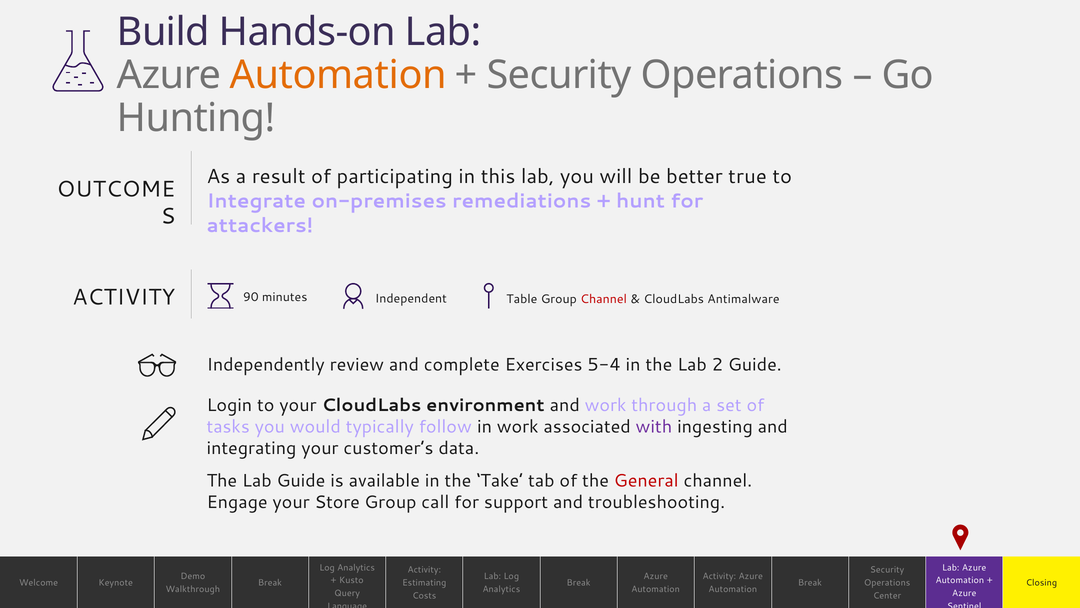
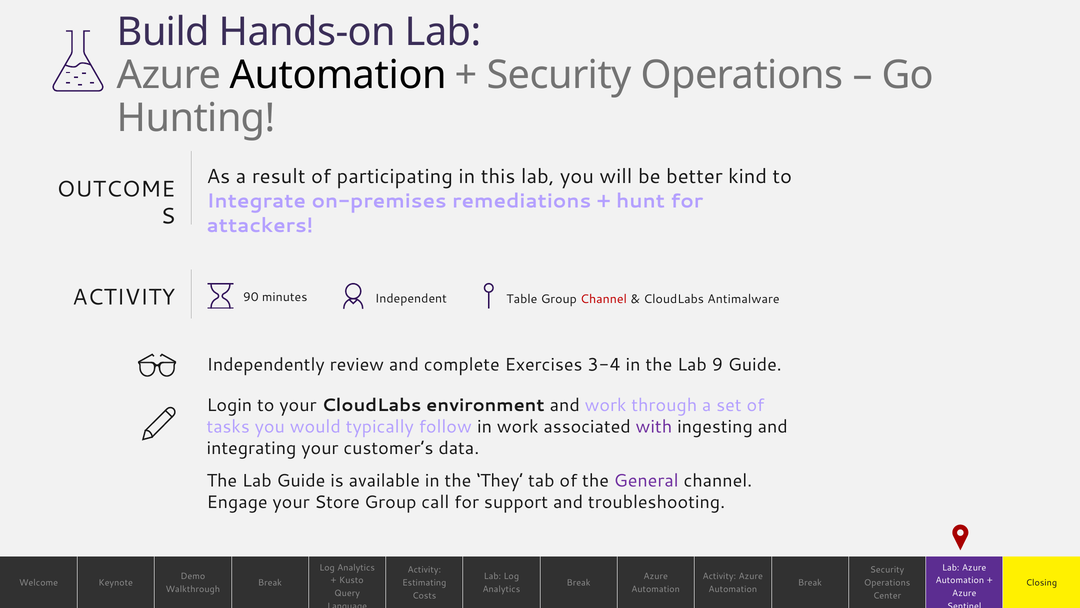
Automation colour: orange -> black (338, 75)
true: true -> kind (748, 177)
5-4: 5-4 -> 3-4 (604, 364)
2: 2 -> 9 (717, 364)
Take: Take -> They (500, 481)
General colour: red -> purple (646, 481)
